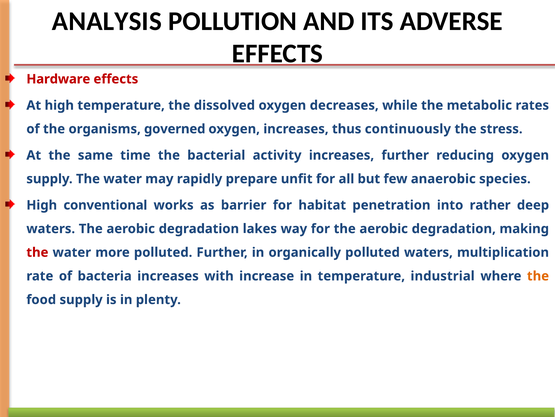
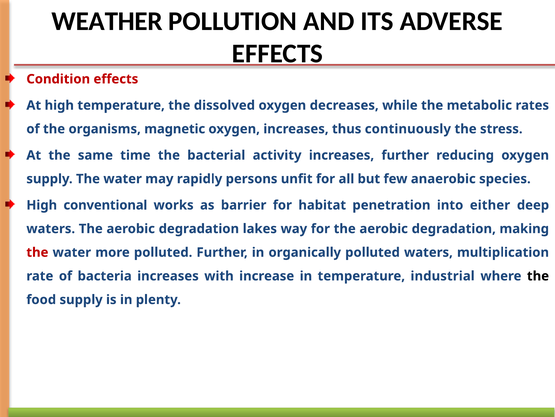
ANALYSIS: ANALYSIS -> WEATHER (107, 21)
Hardware: Hardware -> Condition (58, 79)
governed: governed -> magnetic (175, 129)
prepare: prepare -> persons (252, 179)
rather: rather -> either (490, 205)
the colour: orange -> black (538, 276)
